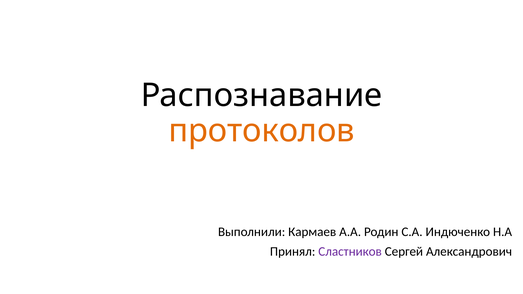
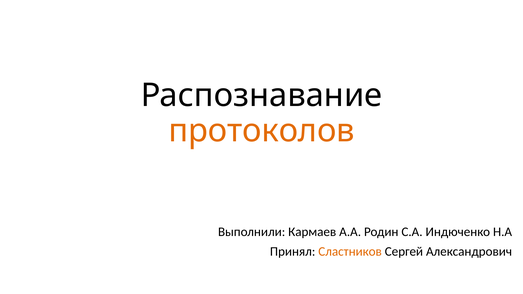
Сластников colour: purple -> orange (350, 252)
